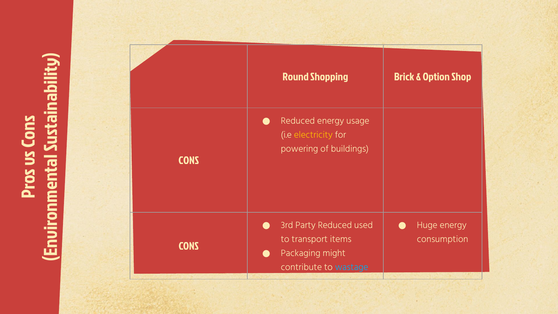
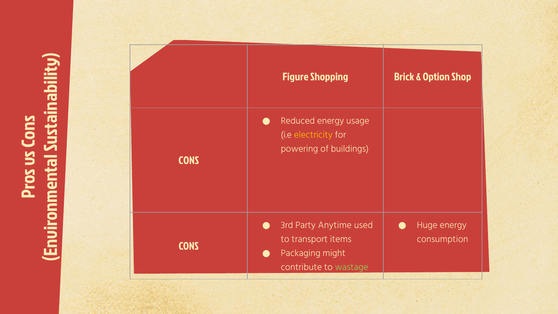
Round: Round -> Figure (296, 77)
Party Reduced: Reduced -> Anytime (335, 225)
wastage colour: light blue -> light green (352, 267)
